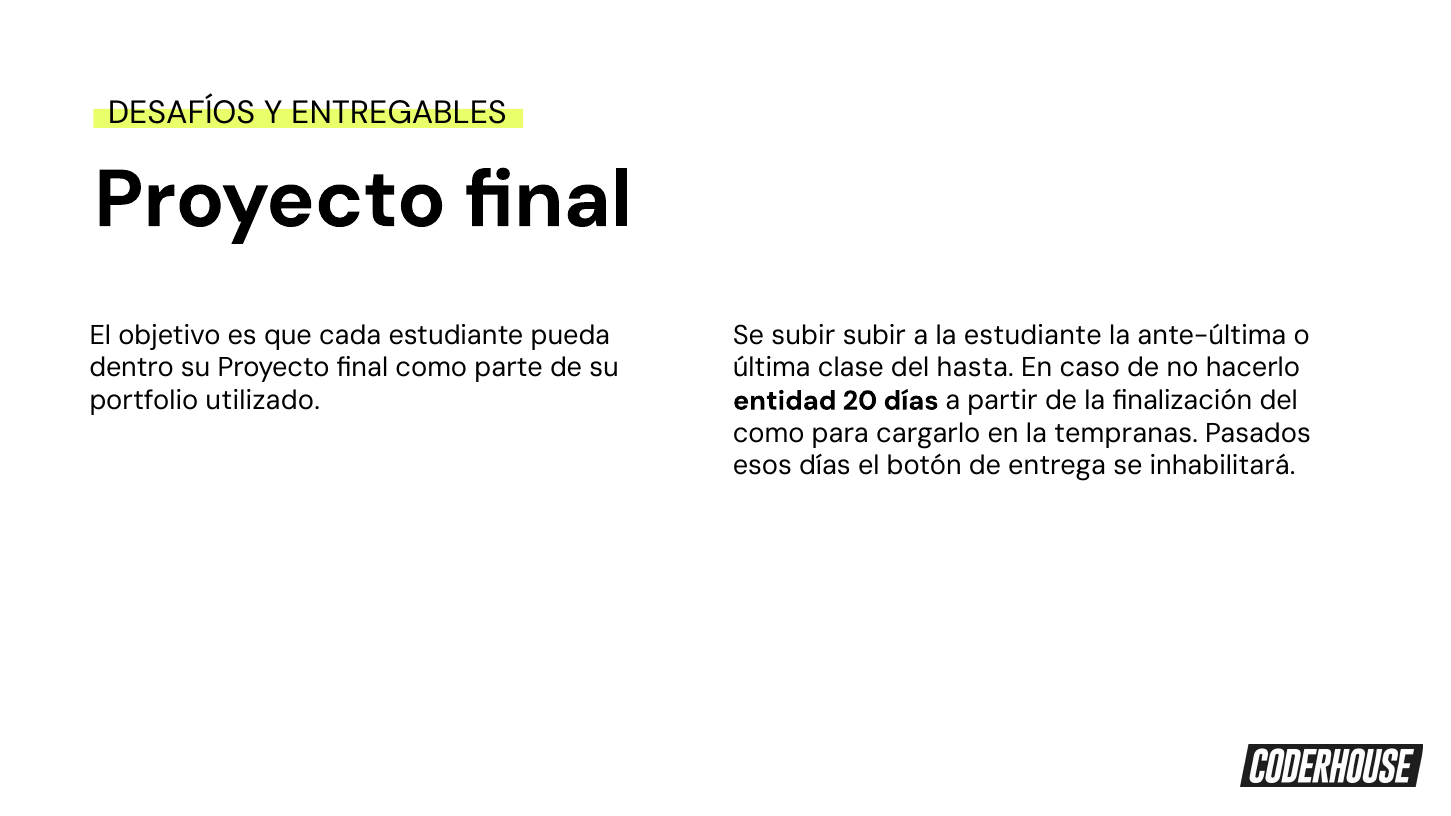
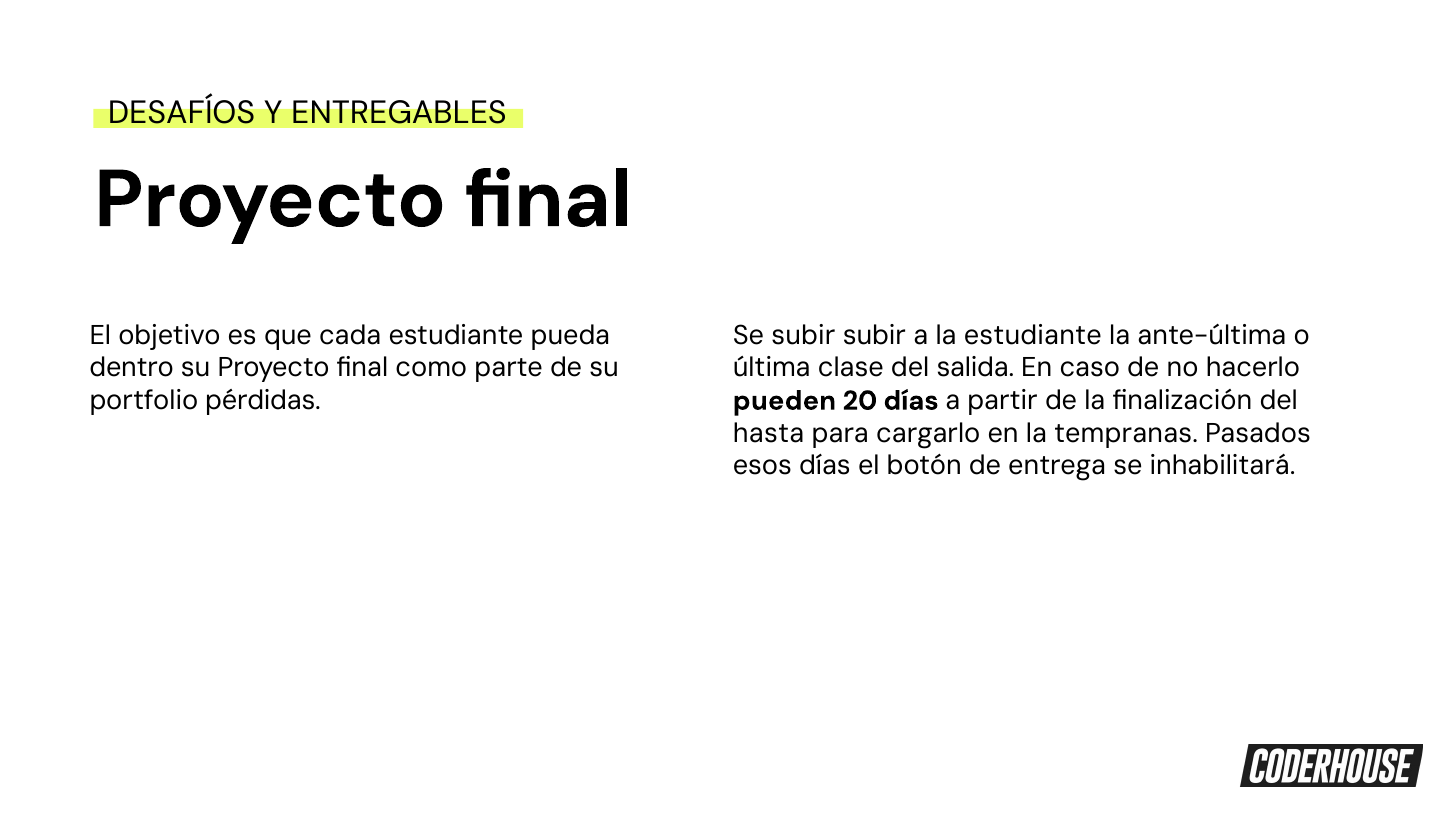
hasta: hasta -> salida (975, 368)
entidad: entidad -> pueden (784, 401)
utilizado: utilizado -> pérdidas (263, 401)
como: como -> hasta (769, 433)
